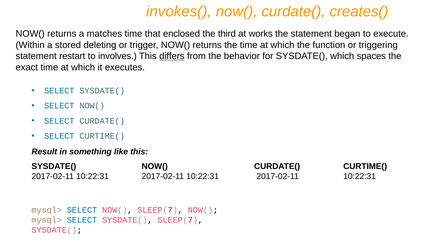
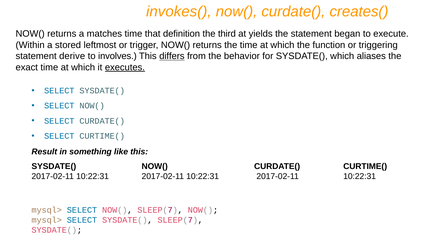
enclosed: enclosed -> definition (181, 34)
works: works -> yields (261, 34)
deleting: deleting -> leftmost (100, 45)
restart: restart -> derive (72, 56)
spaces: spaces -> aliases (371, 56)
executes underline: none -> present (125, 67)
